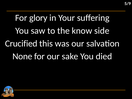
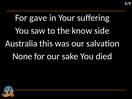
glory: glory -> gave (38, 18)
Crucified: Crucified -> Australia (21, 44)
